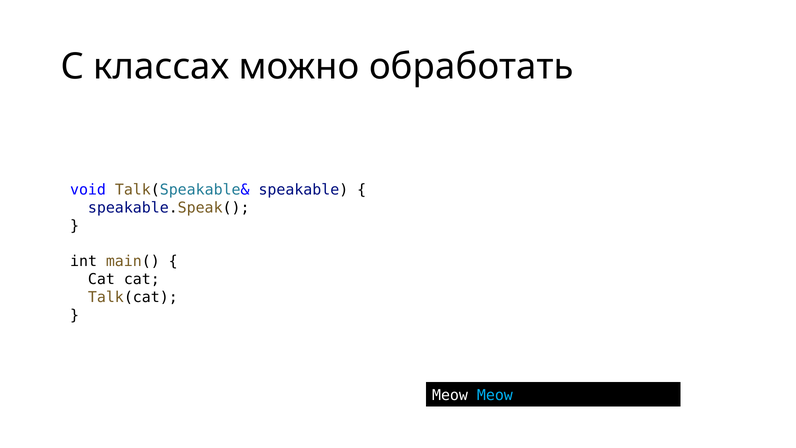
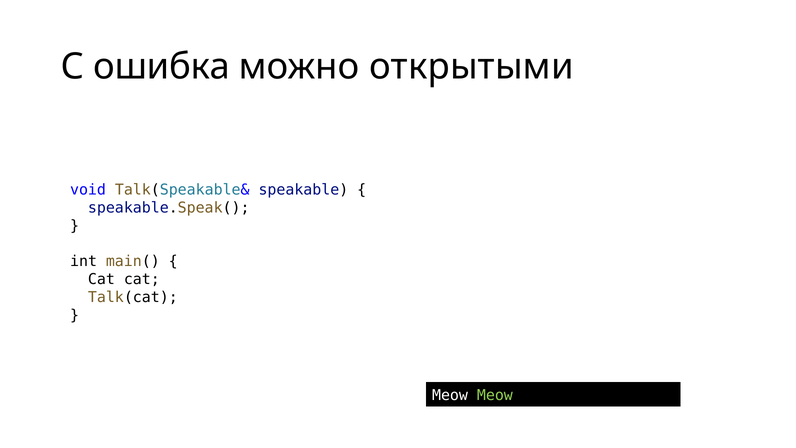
классах: классах -> ошибка (162, 67)
обработать: обработать -> открытыми (471, 67)
Meow colour: light blue -> light green (495, 395)
